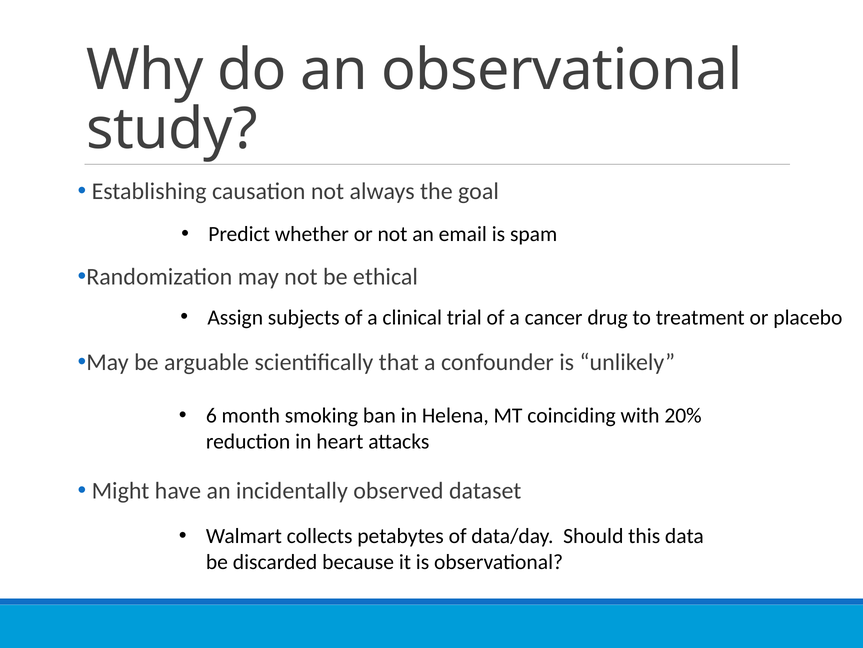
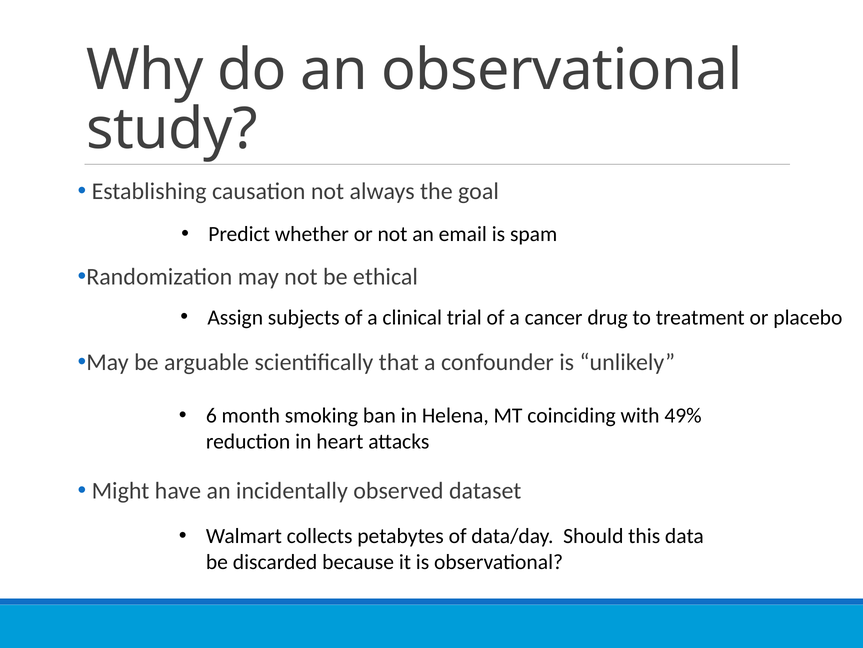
20%: 20% -> 49% (683, 415)
